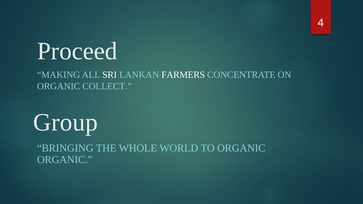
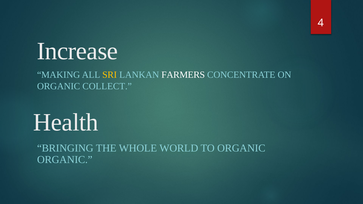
Proceed: Proceed -> Increase (77, 51)
SRI colour: white -> yellow (110, 75)
Group: Group -> Health (66, 122)
